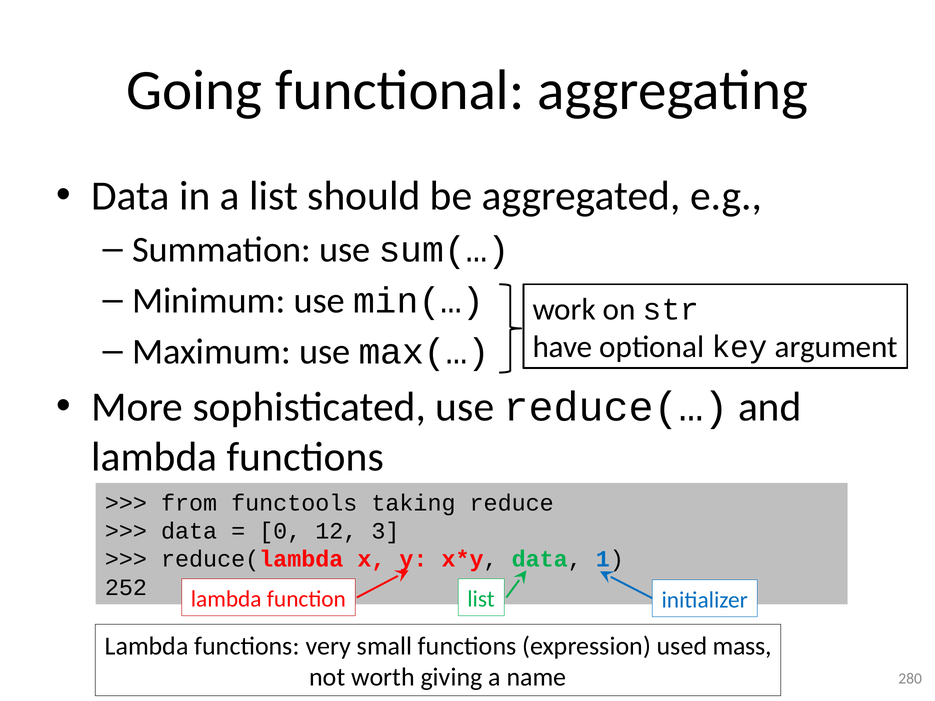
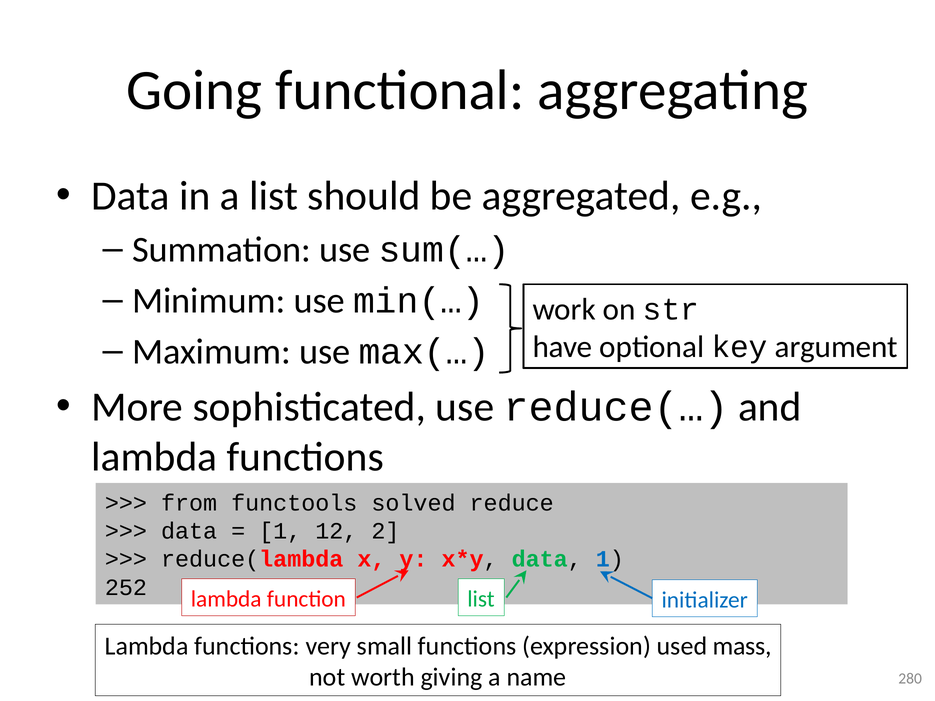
taking: taking -> solved (413, 503)
0: 0 -> 1 (280, 531)
3: 3 -> 2 (385, 531)
